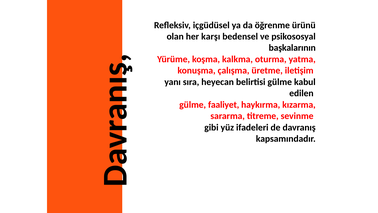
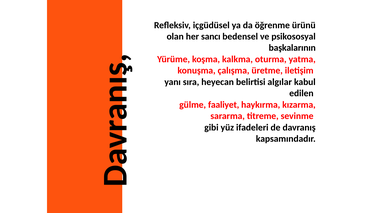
karşı: karşı -> sancı (211, 36)
belirtisi gülme: gülme -> algılar (280, 82)
